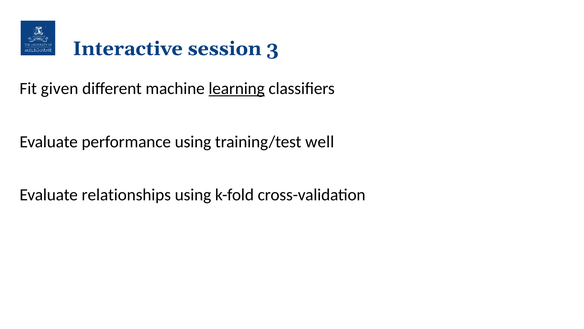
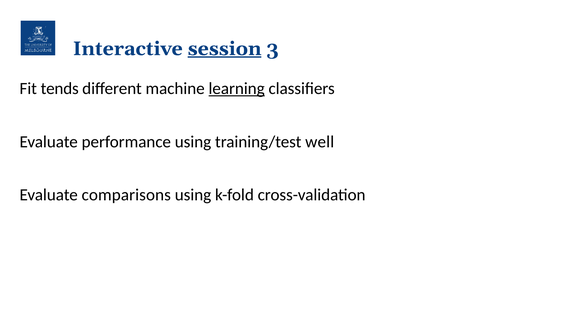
session underline: none -> present (225, 49)
given: given -> tends (60, 88)
relationships: relationships -> comparisons (126, 195)
